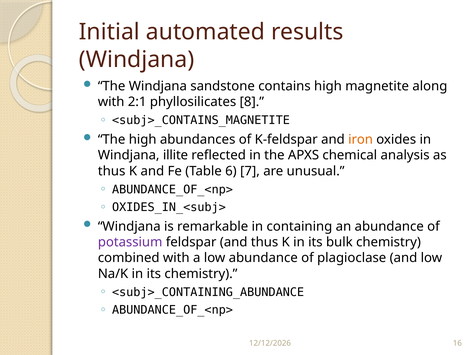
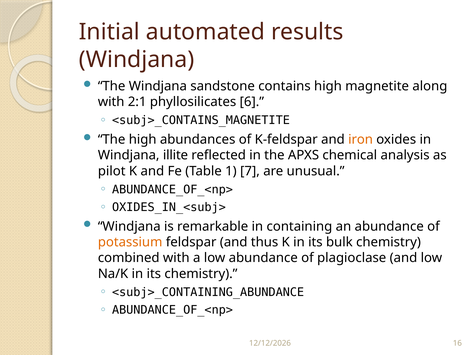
8: 8 -> 6 (252, 102)
thus: thus -> pilot (112, 171)
6: 6 -> 1 (231, 171)
potassium colour: purple -> orange (130, 242)
